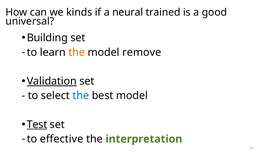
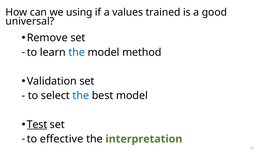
kinds: kinds -> using (79, 12)
neural: neural -> values (128, 12)
Building: Building -> Remove (47, 38)
the colour: orange -> blue (77, 52)
remove: remove -> method (142, 52)
Validation underline: present -> none (52, 81)
